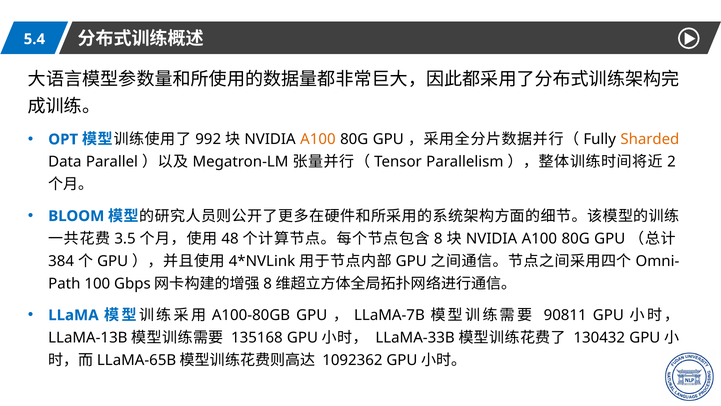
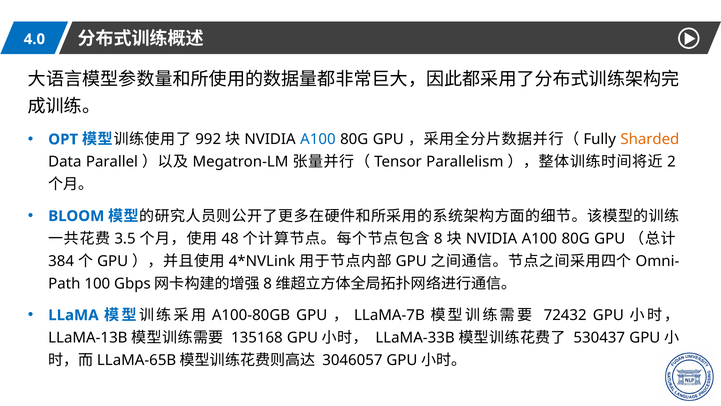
5.4: 5.4 -> 4.0 (34, 39)
A100 colour: orange -> blue (318, 139)
90811: 90811 -> 72432 (565, 315)
130432: 130432 -> 530437 (599, 337)
1092362: 1092362 -> 3046057 (352, 360)
